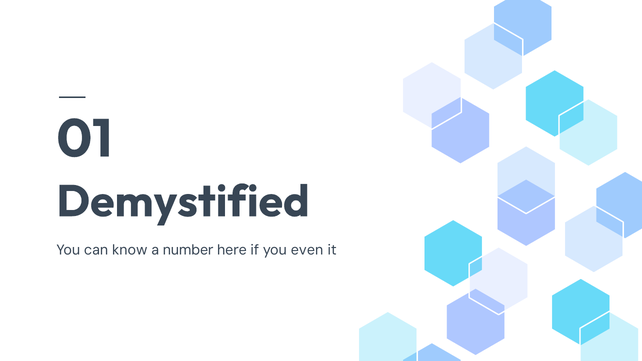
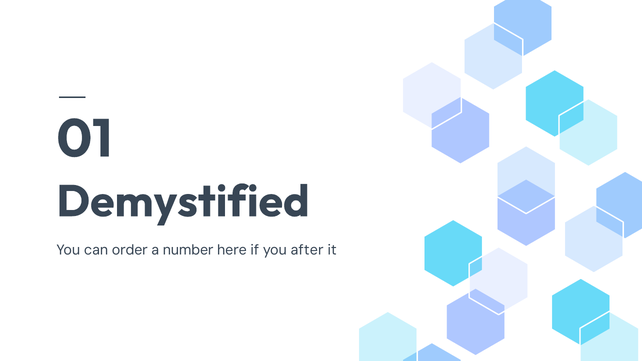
know: know -> order (130, 250)
even: even -> after (307, 250)
